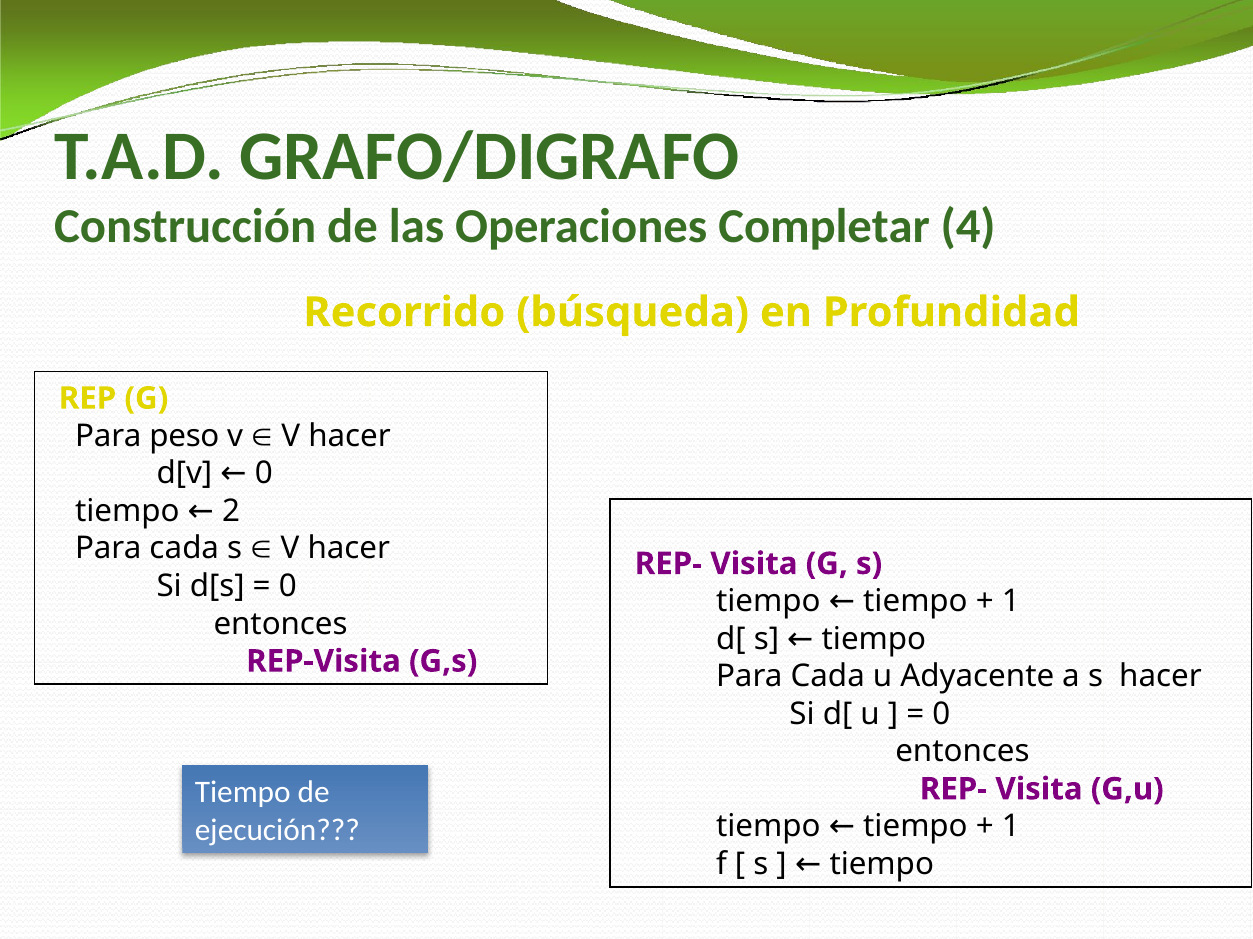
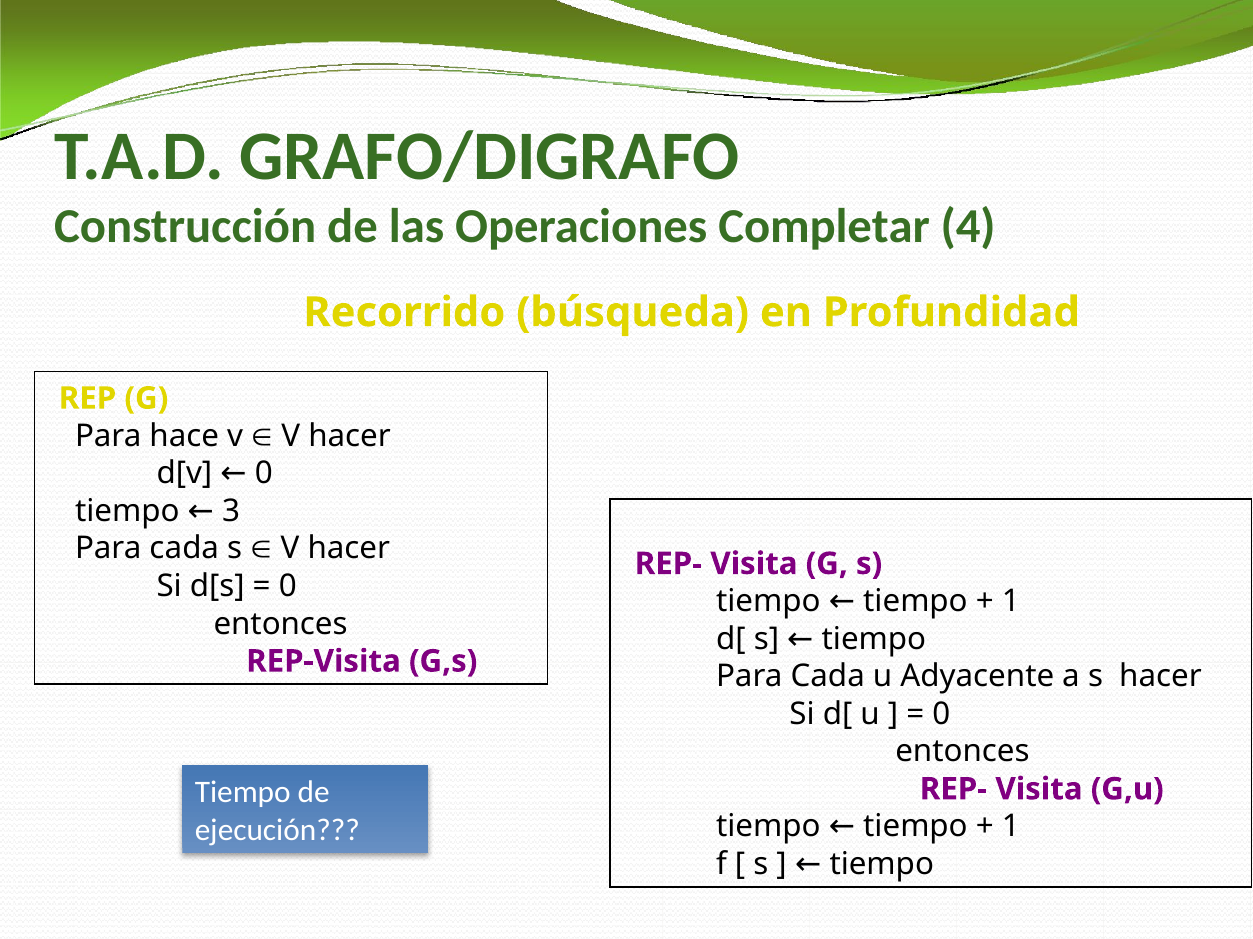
peso: peso -> hace (184, 436)
2: 2 -> 3 (231, 511)
